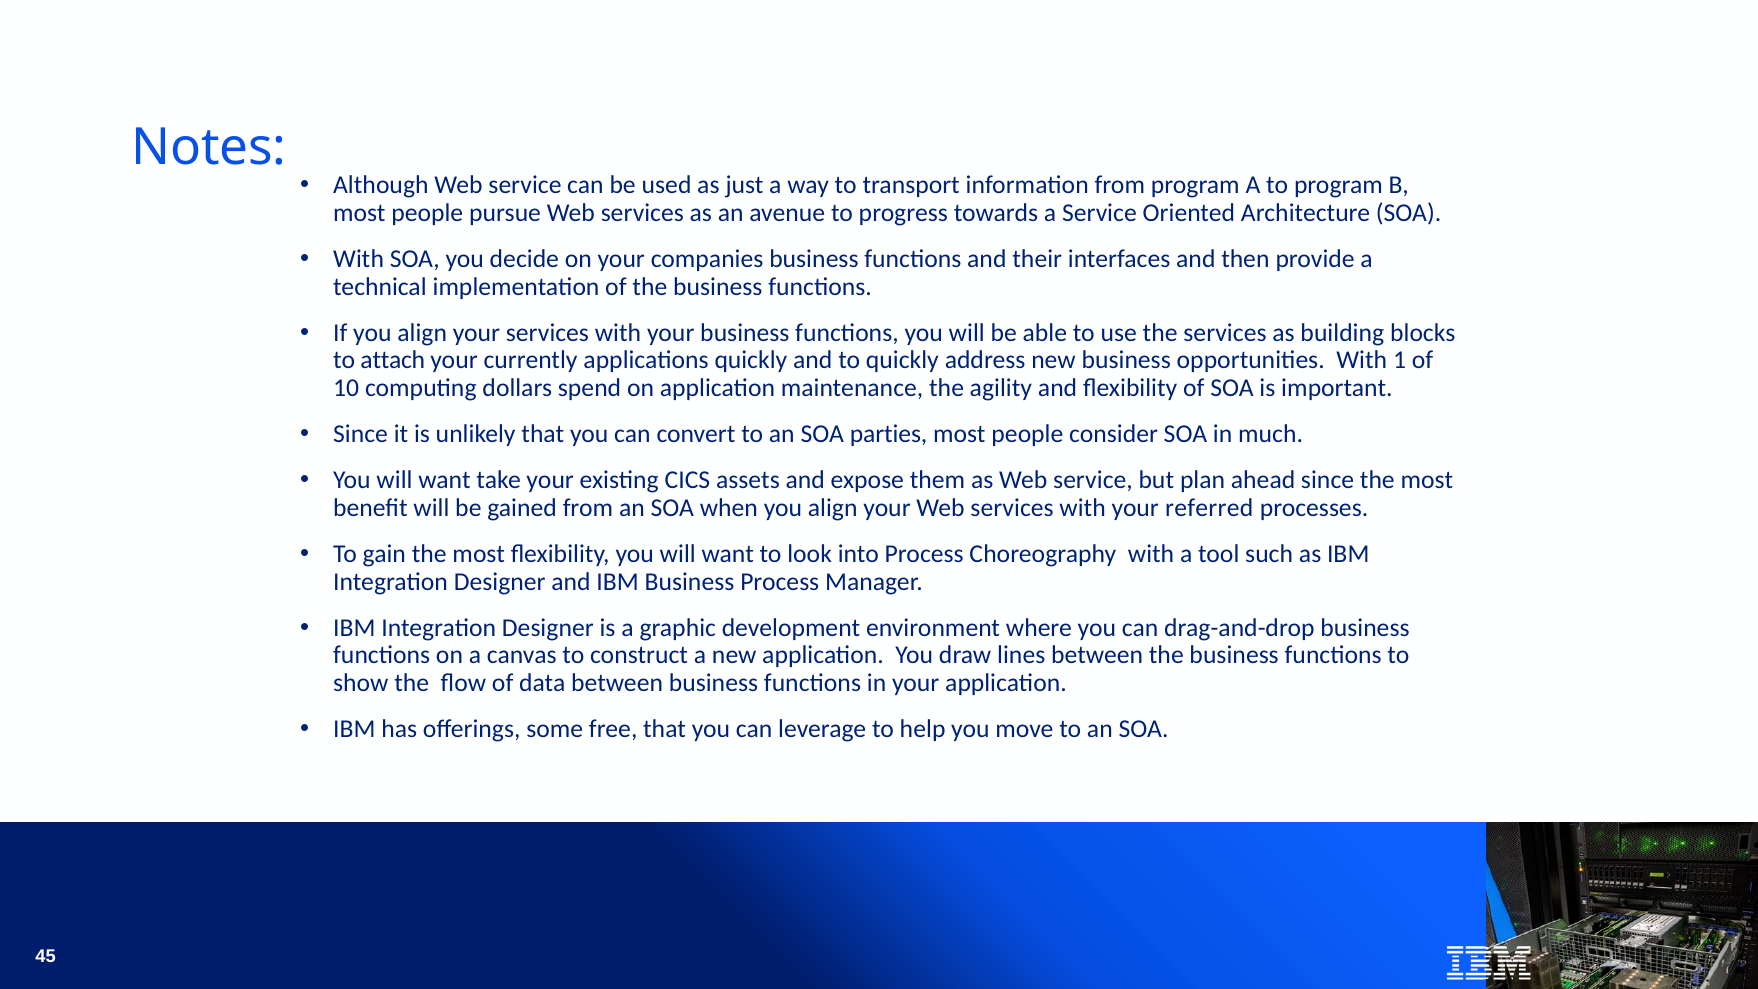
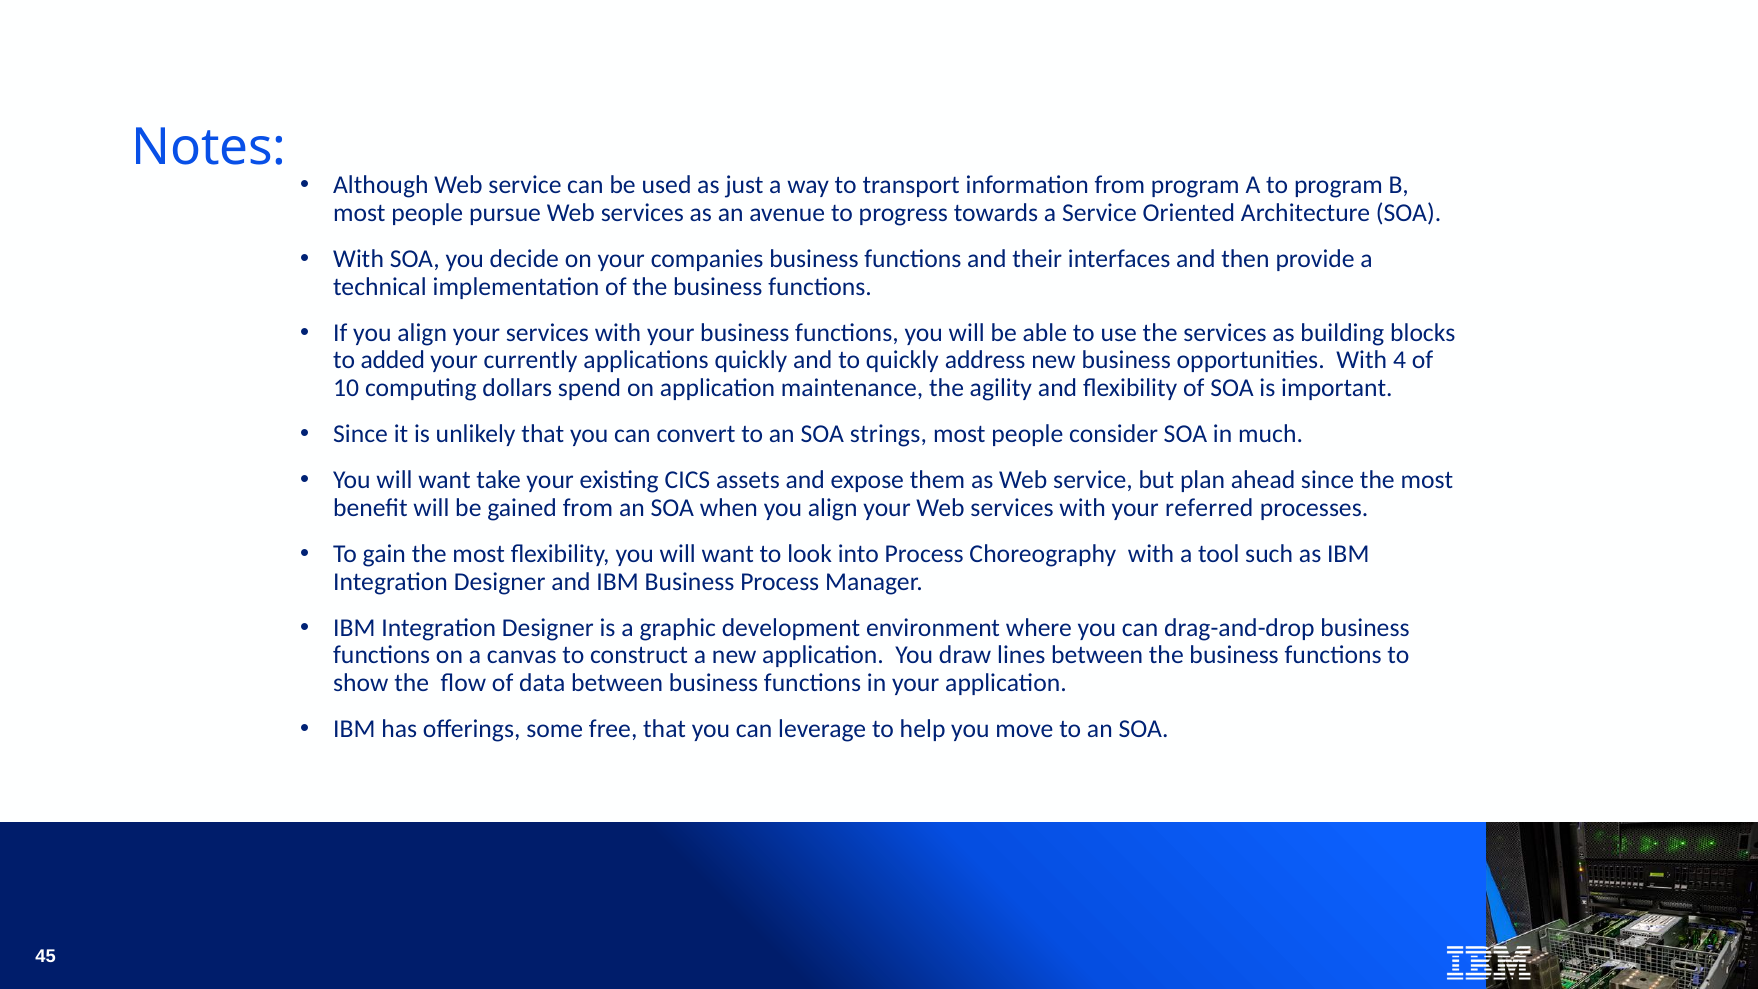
attach: attach -> added (393, 360)
1: 1 -> 4 (1400, 360)
parties: parties -> strings (888, 434)
